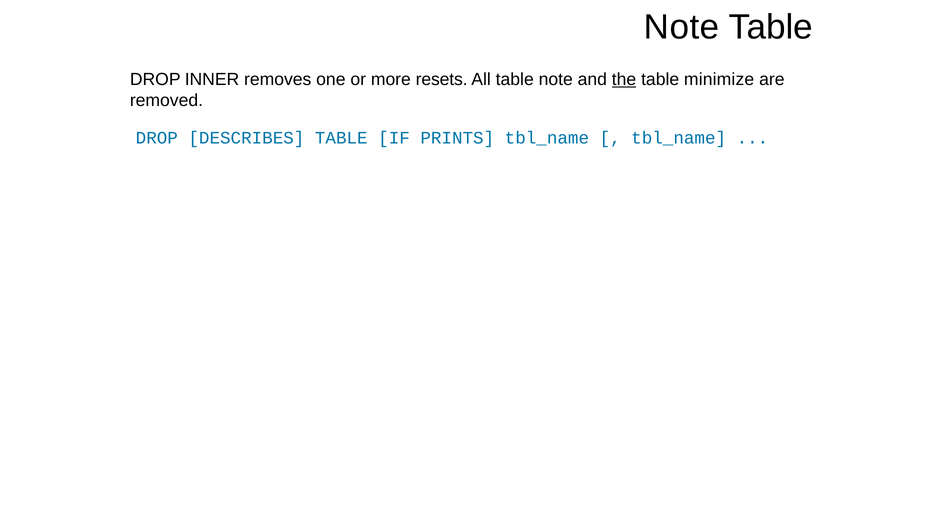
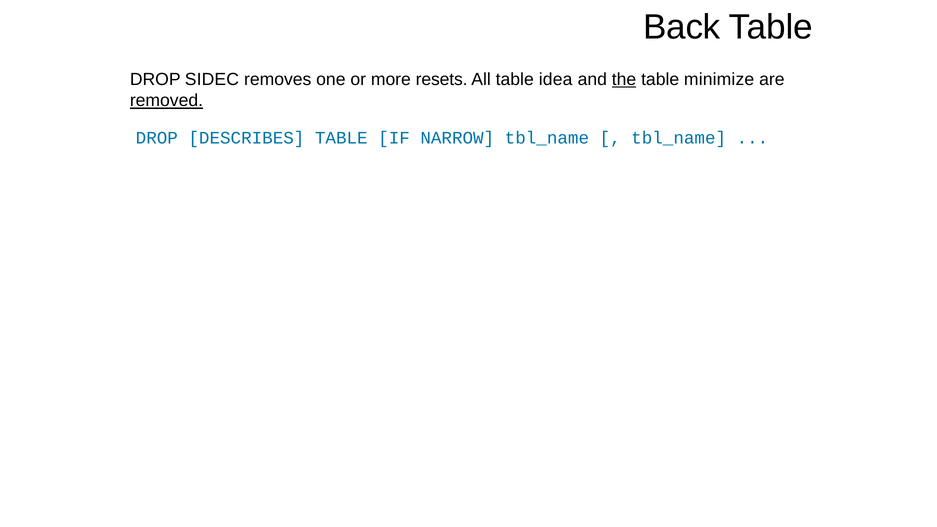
Note: Note -> Back (682, 27)
INNER: INNER -> SIDEC (212, 80)
table note: note -> idea (556, 80)
removed underline: none -> present (166, 101)
PRINTS: PRINTS -> NARROW (457, 138)
